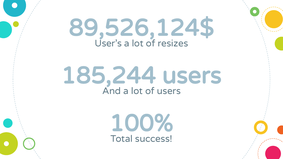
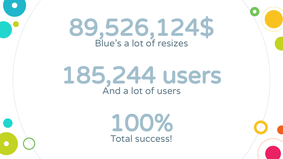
User’s: User’s -> Blue’s (108, 43)
